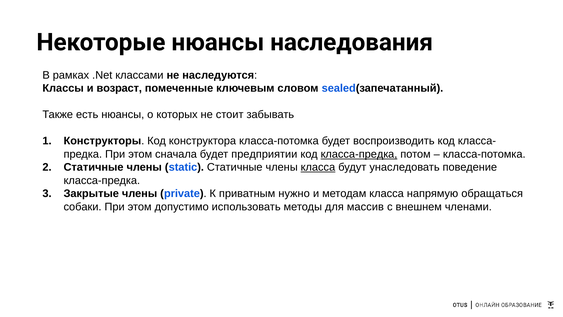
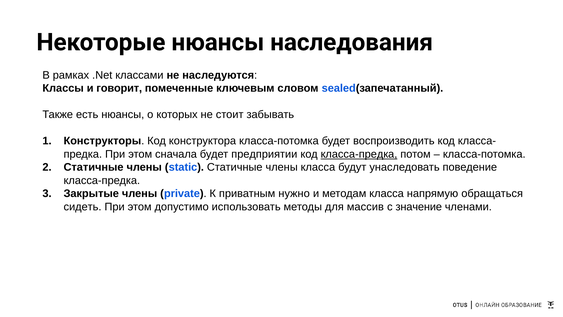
возраст: возраст -> говорит (119, 88)
класса underline: present -> none (318, 167)
собаки: собаки -> cидеть (83, 207)
внешнем: внешнем -> значение (419, 207)
